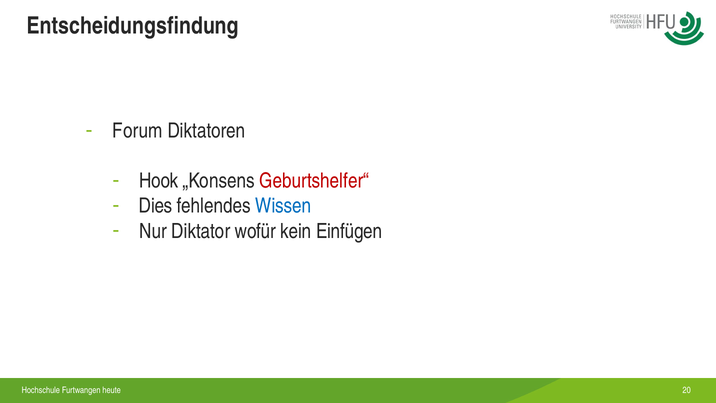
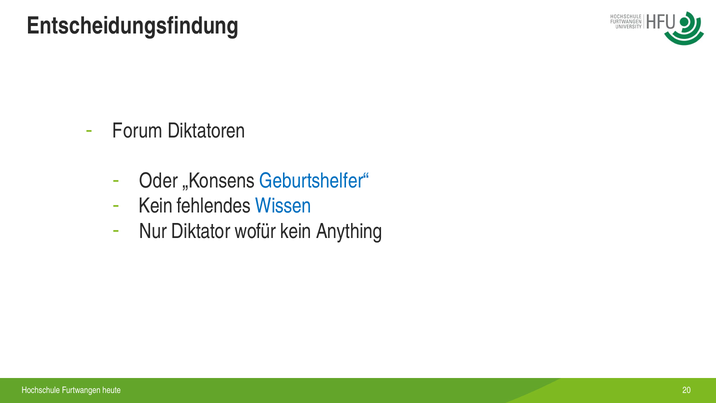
Hook: Hook -> Oder (159, 181)
Geburtshelfer“ colour: red -> blue (314, 181)
Dies: Dies -> Kein (156, 206)
Einfügen: Einfügen -> Anything (349, 231)
